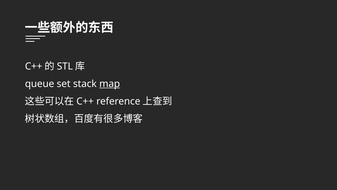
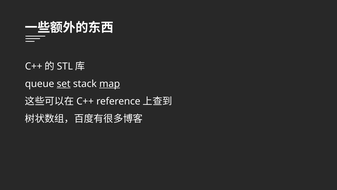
set underline: none -> present (64, 84)
